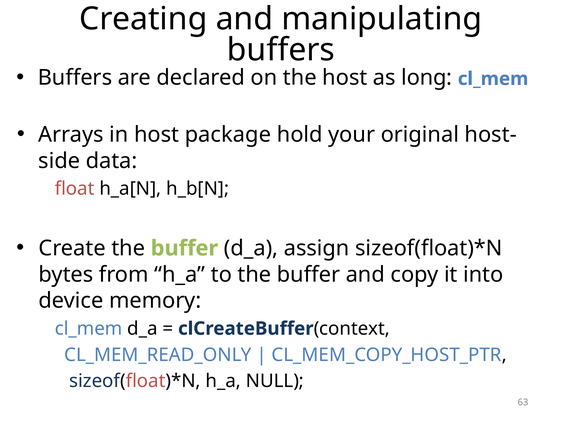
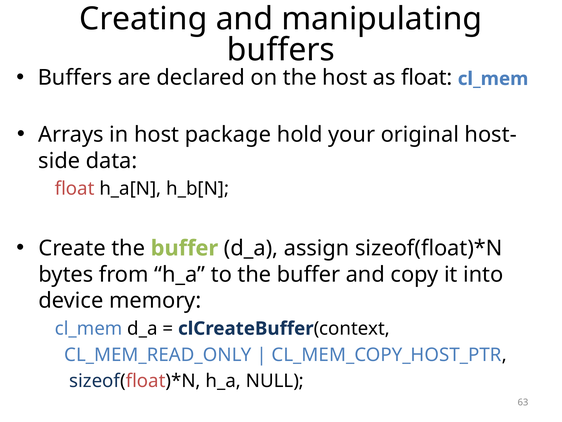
as long: long -> float (427, 78)
